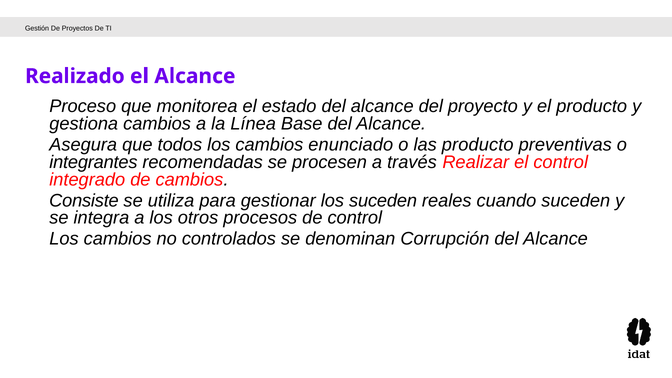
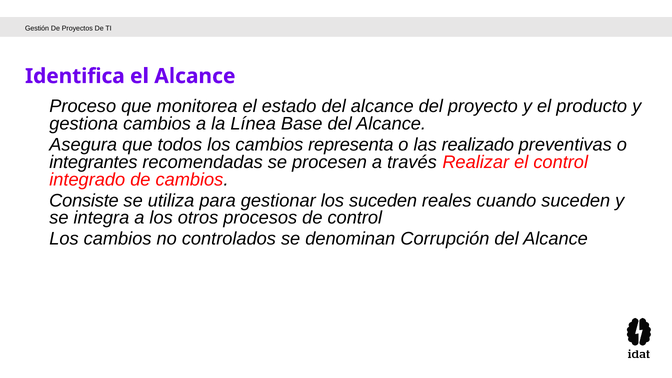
Realizado: Realizado -> Identifica (75, 76)
enunciado: enunciado -> representa (351, 145)
las producto: producto -> realizado (478, 145)
